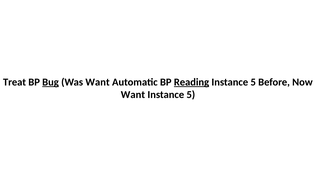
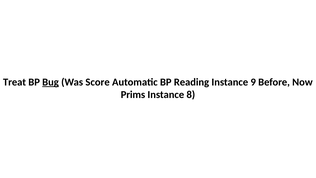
Was Want: Want -> Score (98, 82)
Reading underline: present -> none (192, 82)
5: 5 -> 9 (253, 82)
Want: Want -> Prims (133, 95)
5: 5 -> 8 (191, 95)
